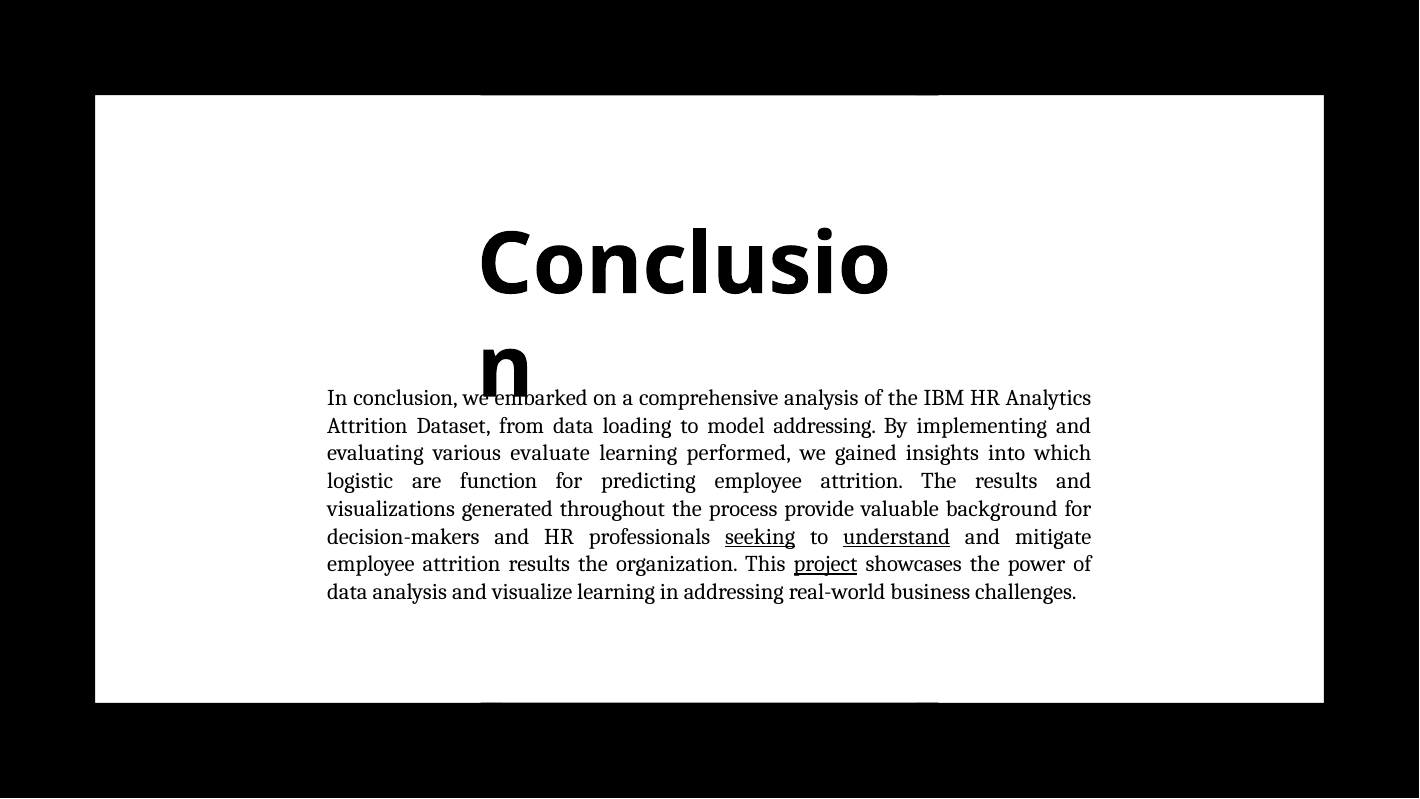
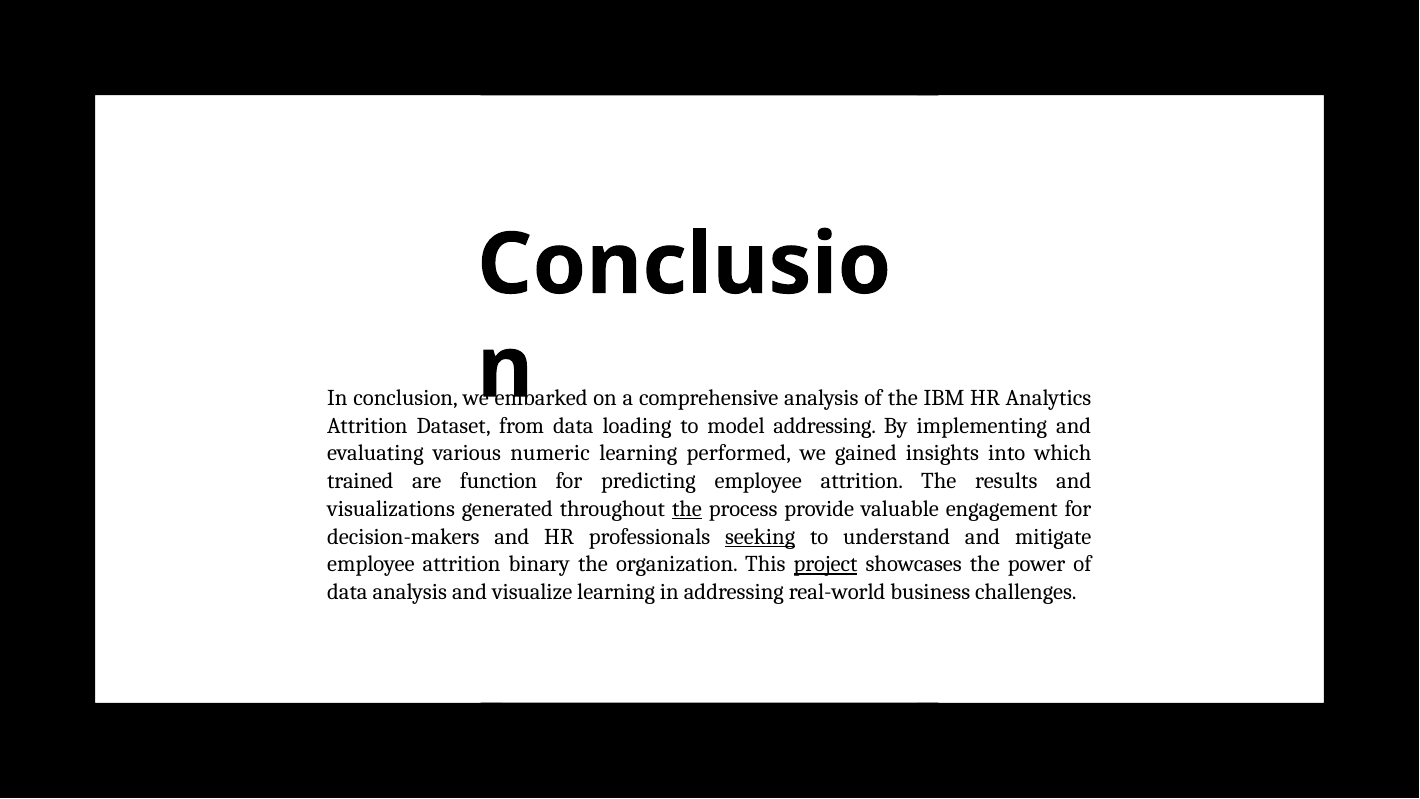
evaluate: evaluate -> numeric (550, 454)
logistic: logistic -> trained (360, 481)
the underline: none -> present (687, 509)
background: background -> engagement (1002, 509)
understand underline: present -> none (897, 537)
attrition results: results -> binary (539, 564)
